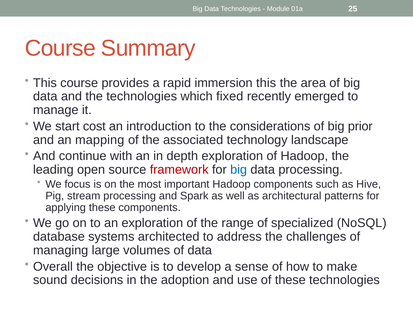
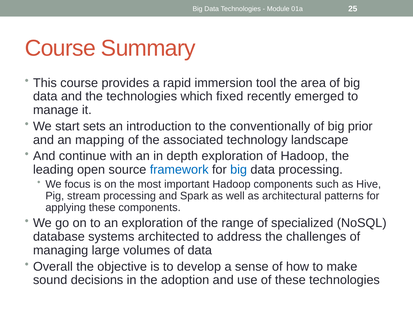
immersion this: this -> tool (266, 83)
cost: cost -> sets (94, 126)
considerations: considerations -> conventionally (270, 126)
framework colour: red -> blue (179, 169)
